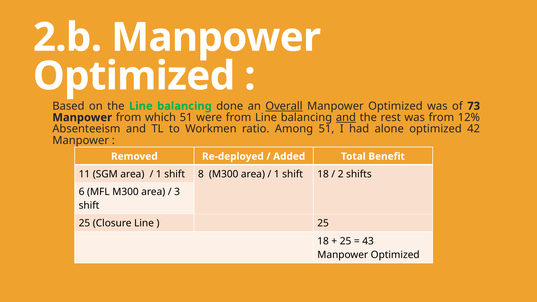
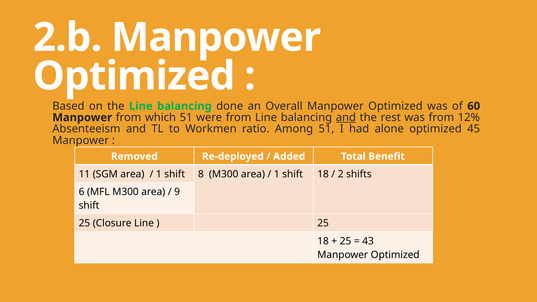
Overall underline: present -> none (284, 106)
73: 73 -> 60 (474, 106)
42: 42 -> 45 (474, 129)
3: 3 -> 9 (177, 192)
